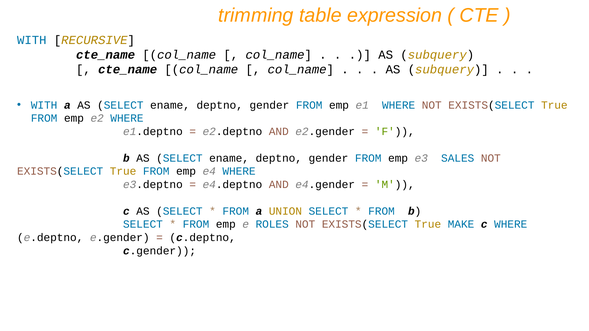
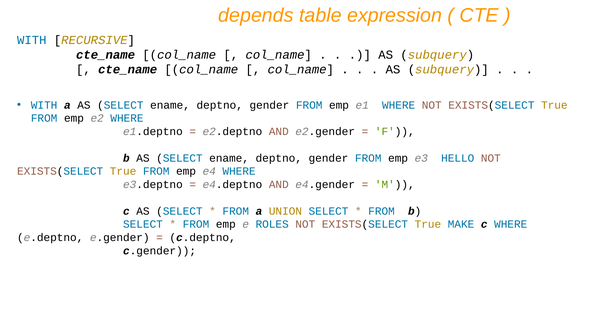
trimming: trimming -> depends (256, 15)
SALES: SALES -> HELLO (458, 158)
